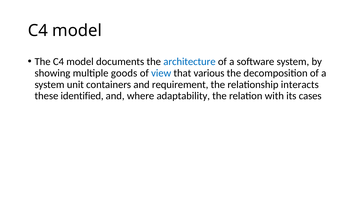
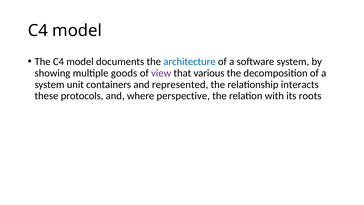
view colour: blue -> purple (161, 73)
requirement: requirement -> represented (180, 84)
identified: identified -> protocols (82, 96)
adaptability: adaptability -> perspective (183, 96)
cases: cases -> roots (310, 96)
